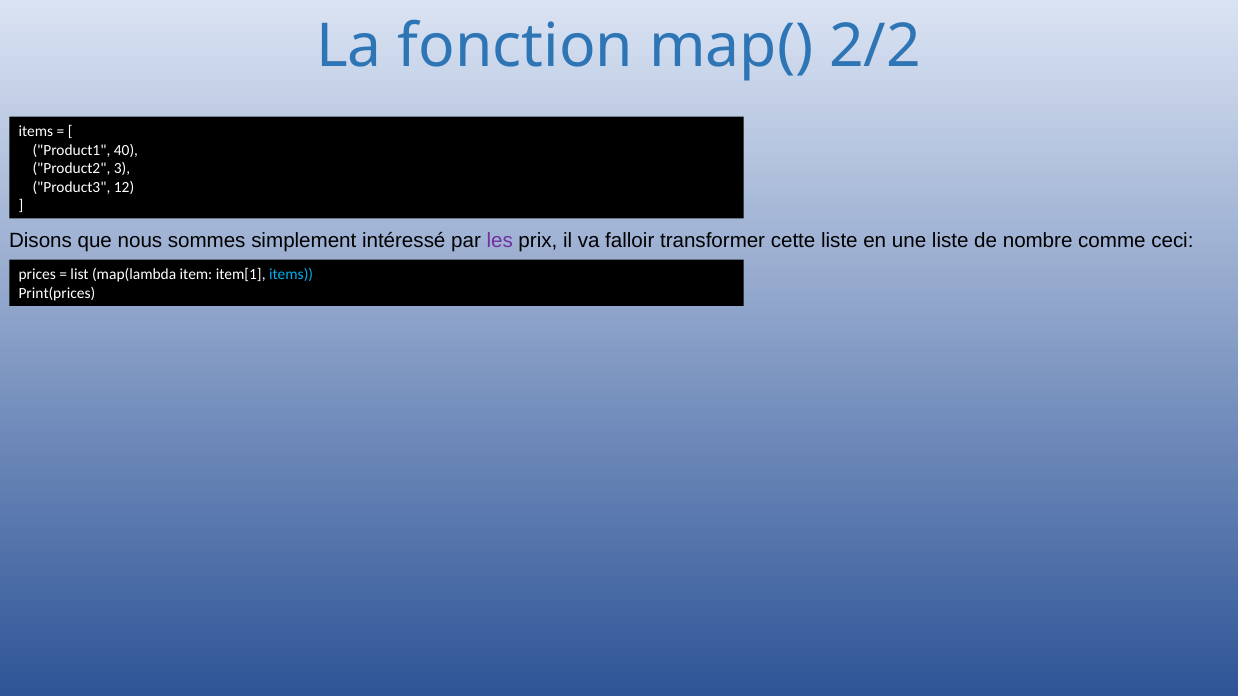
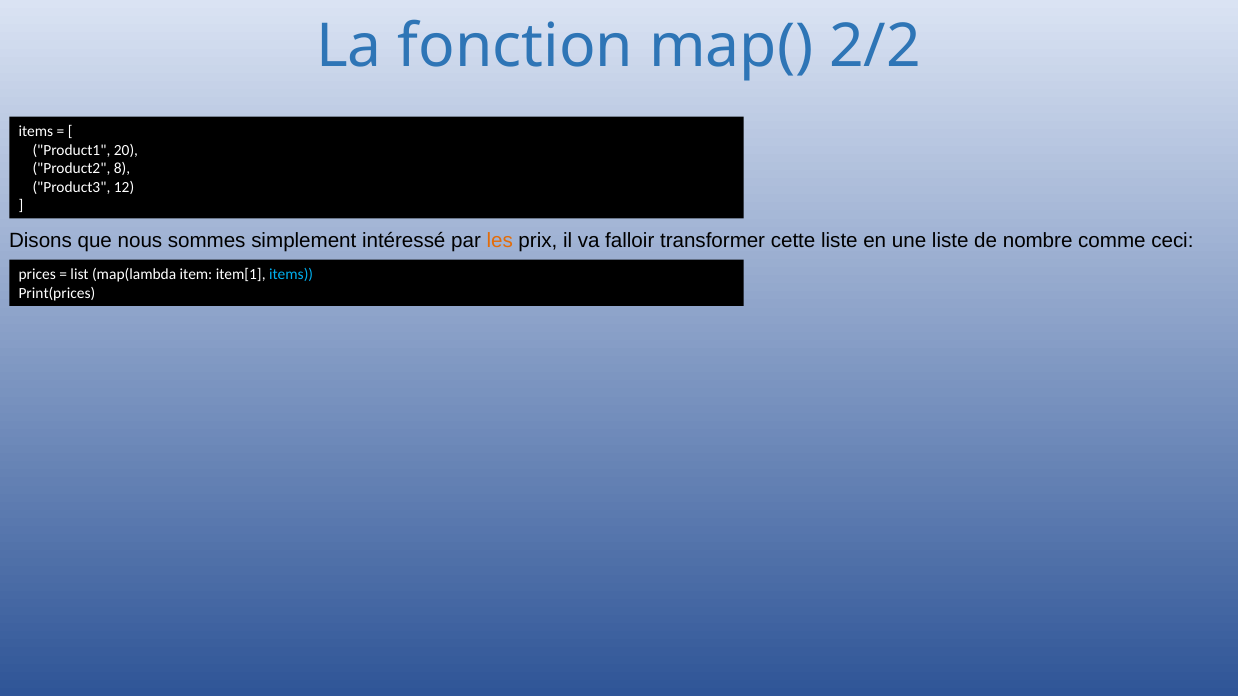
40: 40 -> 20 (126, 150)
3: 3 -> 8 (122, 169)
les colour: purple -> orange (500, 241)
